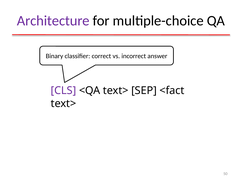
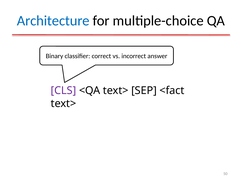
Architecture colour: purple -> blue (53, 21)
